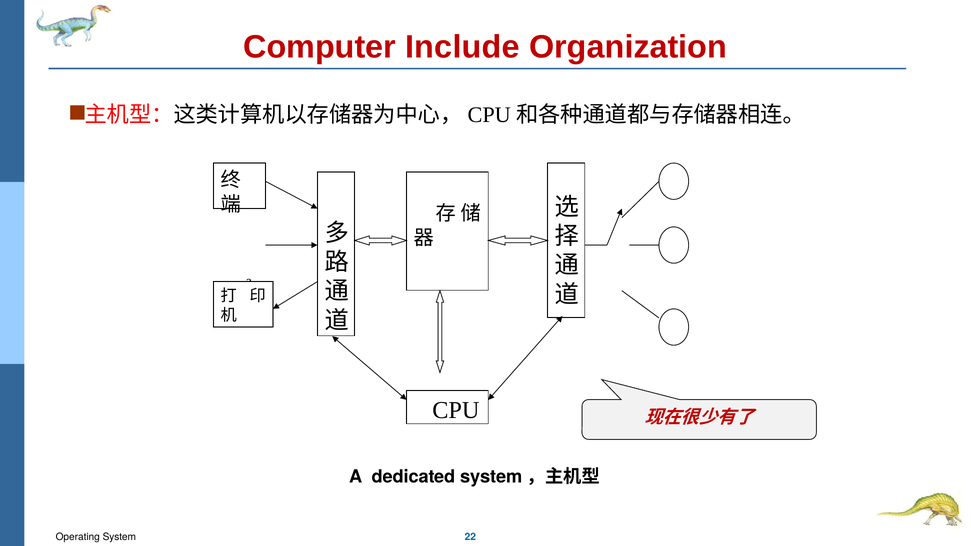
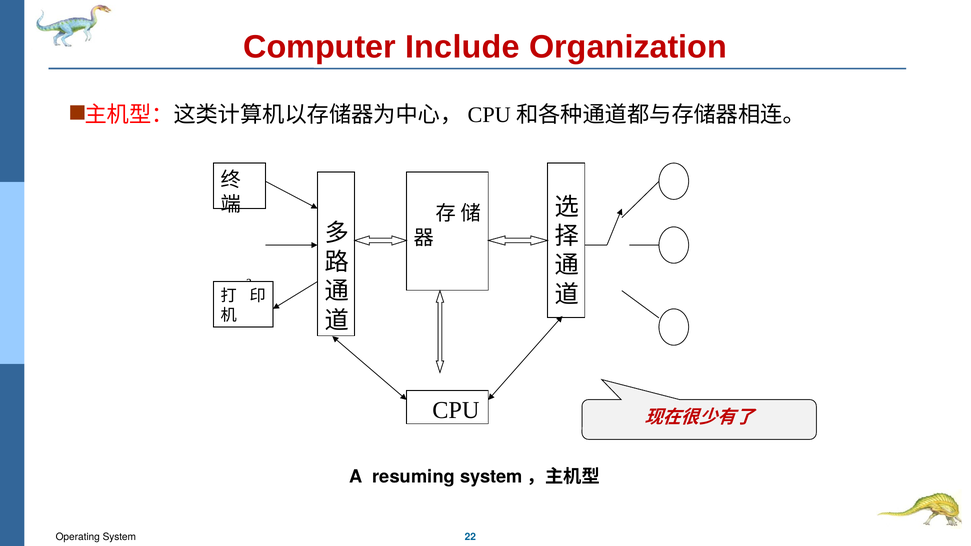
dedicated: dedicated -> resuming (414, 477)
